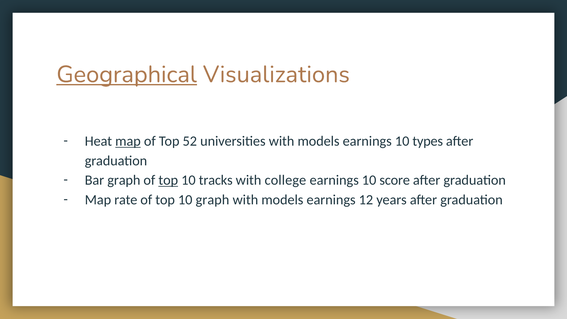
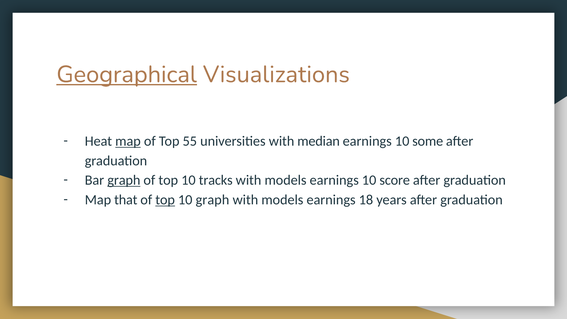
52: 52 -> 55 (190, 141)
universities with models: models -> median (319, 141)
types: types -> some (428, 141)
graph underline: none -> present (124, 180)
top underline: present -> none (168, 180)
college: college -> models (286, 180)
rate: rate -> that (126, 200)
top underline: none -> present (165, 200)
12: 12 -> 18 (366, 200)
